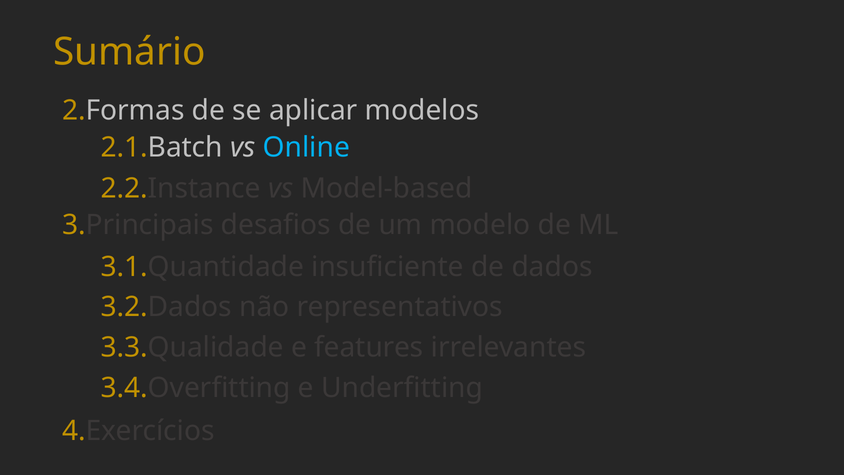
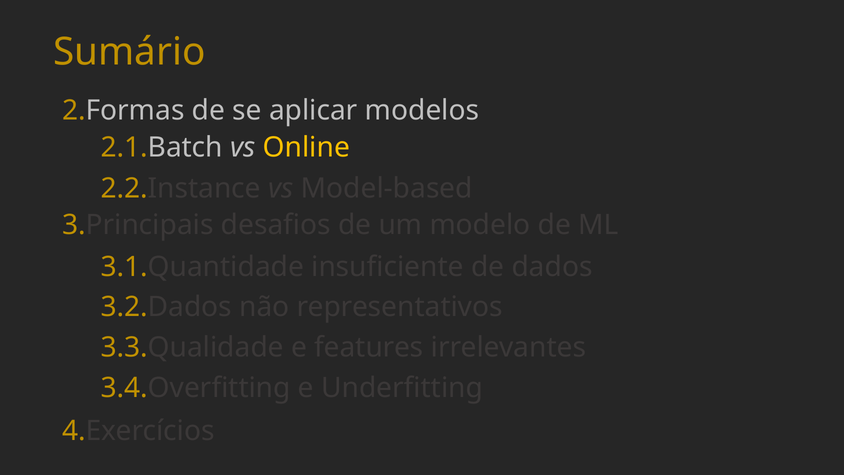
Online colour: light blue -> yellow (306, 147)
